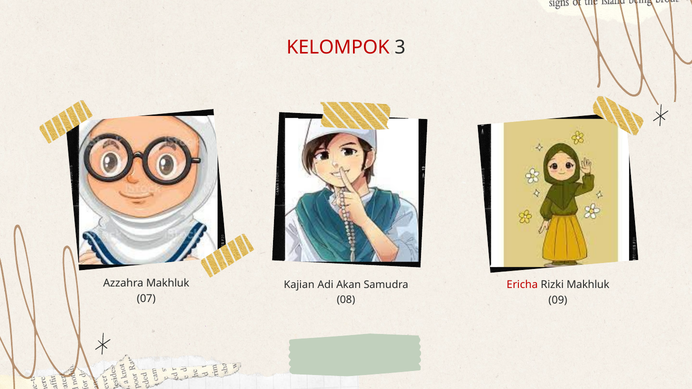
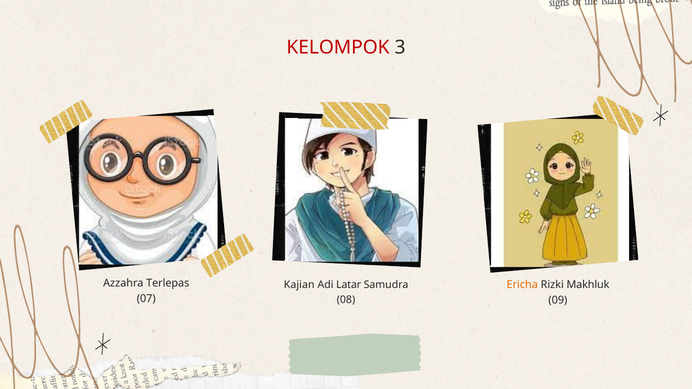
Azzahra Makhluk: Makhluk -> Terlepas (168, 284)
Ericha colour: red -> orange (522, 285)
Akan: Akan -> Latar (349, 285)
